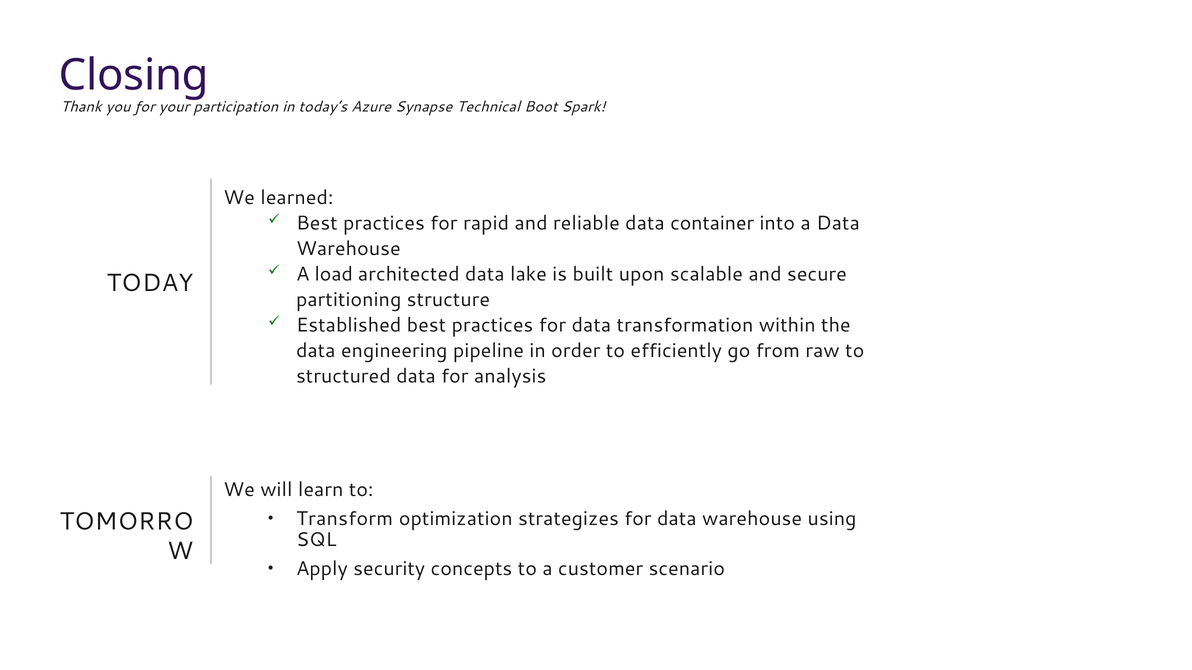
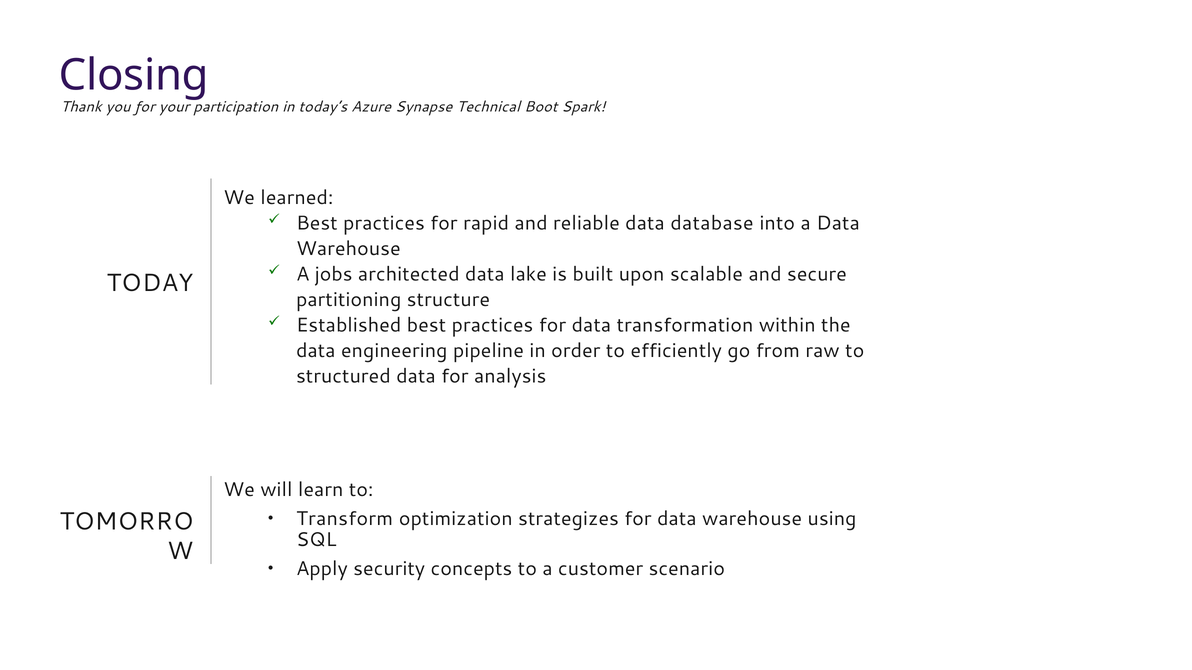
container: container -> database (712, 223)
load: load -> jobs (334, 274)
